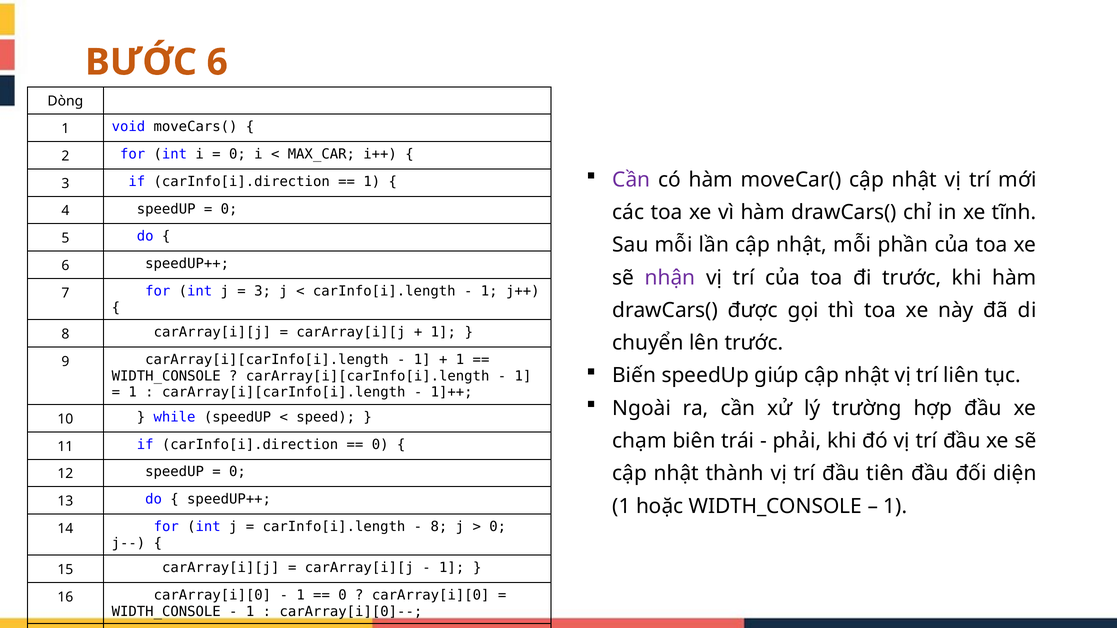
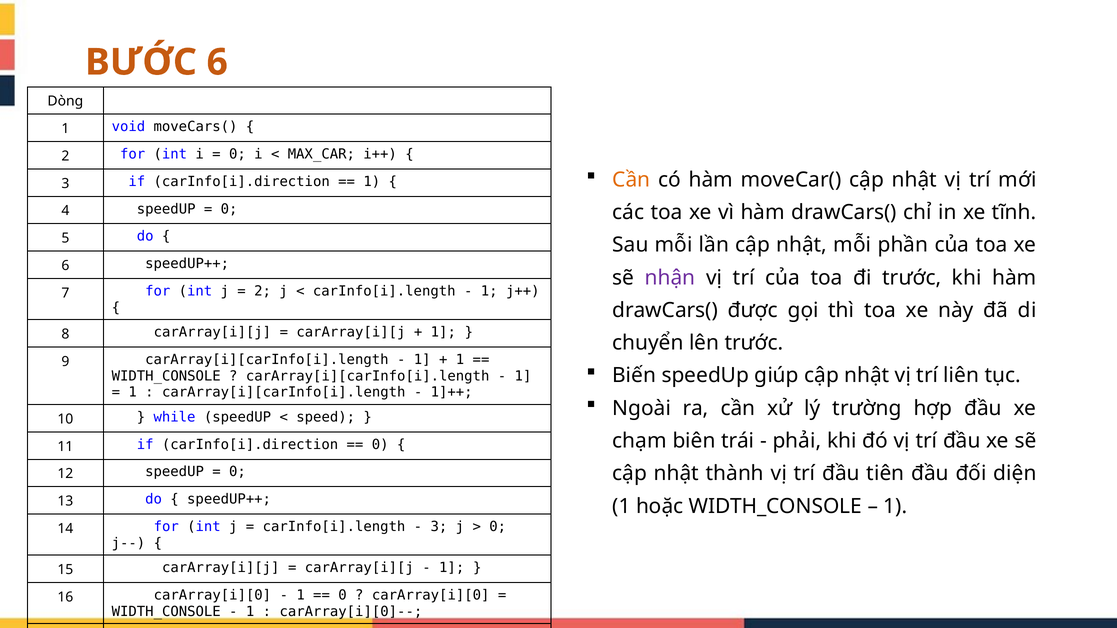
Cần colour: purple -> orange (631, 180)
3: 3 -> 2 (263, 291)
8: 8 -> 3 (439, 527)
